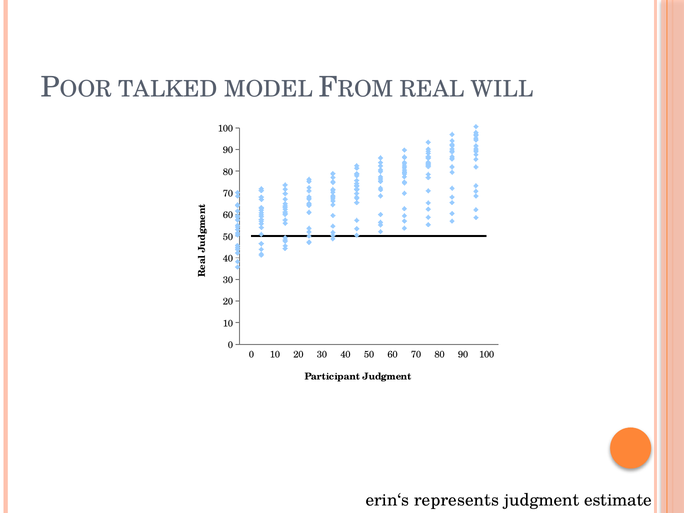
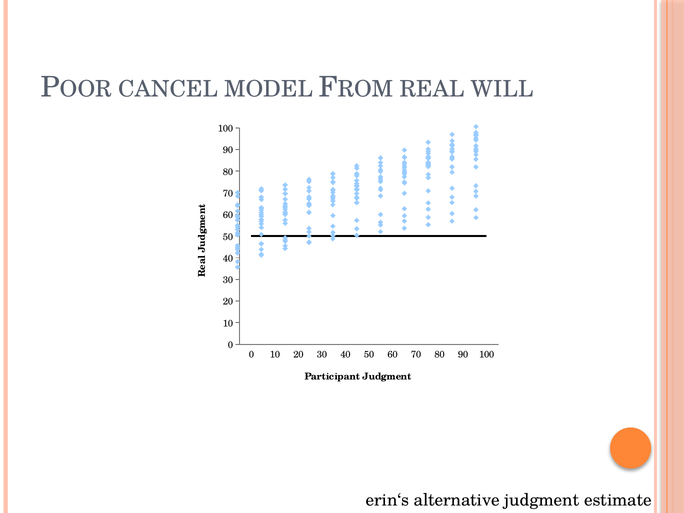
TALKED: TALKED -> CANCEL (168, 89)
represents: represents -> alternative (457, 500)
